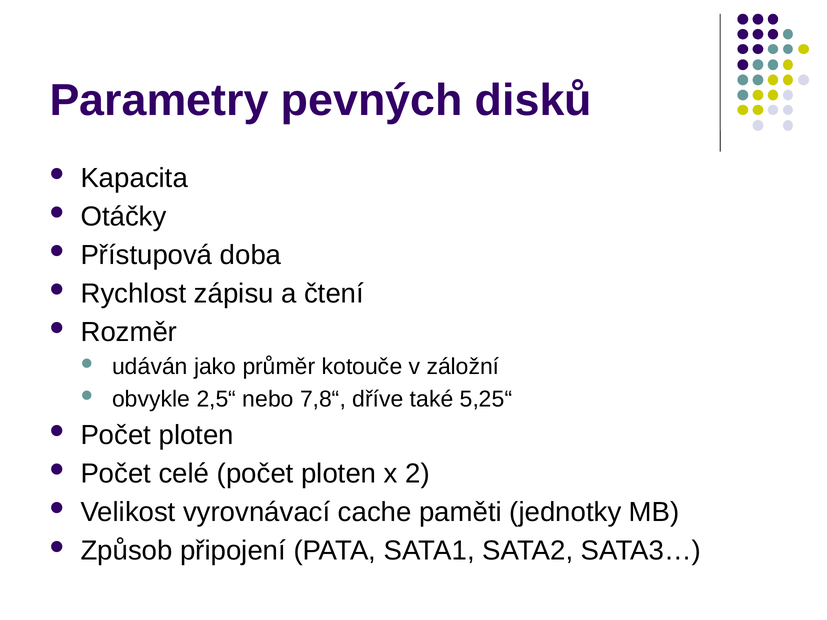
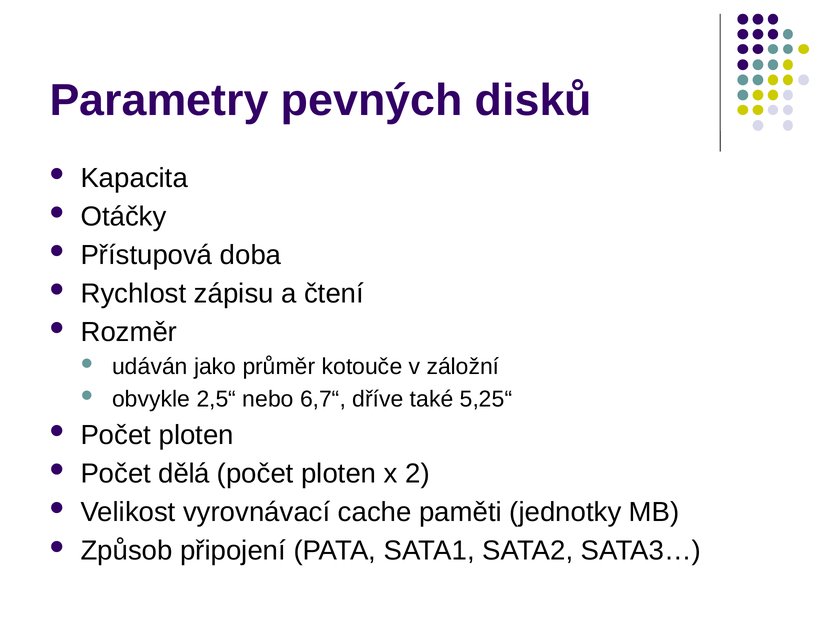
7,8“: 7,8“ -> 6,7“ (323, 399)
celé: celé -> dělá (184, 474)
